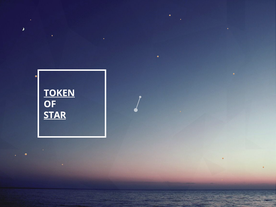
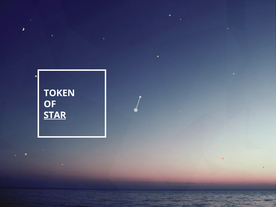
TOKEN underline: present -> none (59, 93)
